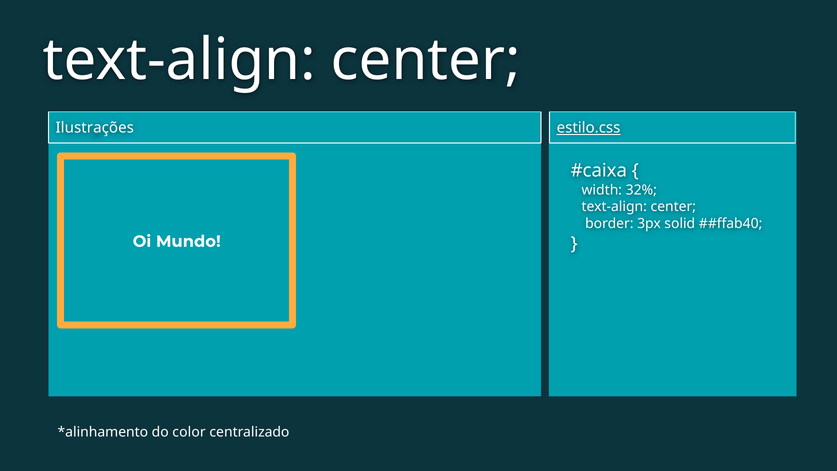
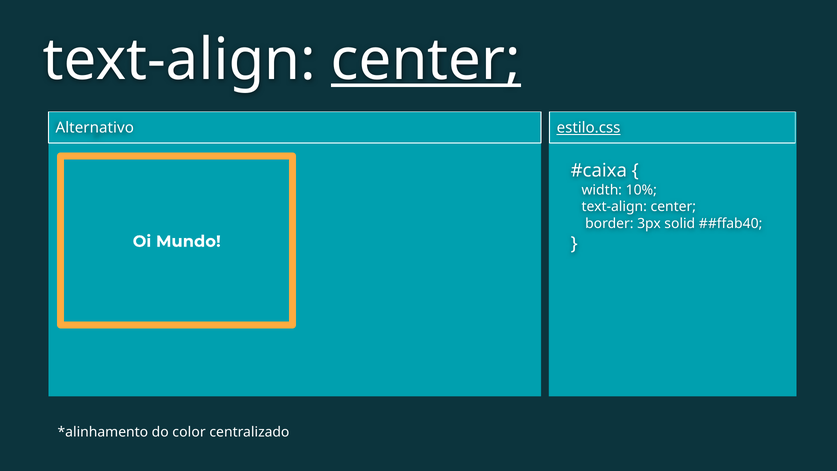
center underline: none -> present (426, 60)
Ilustrações: Ilustrações -> Alternativo (95, 128)
32%: 32% -> 10% (641, 190)
